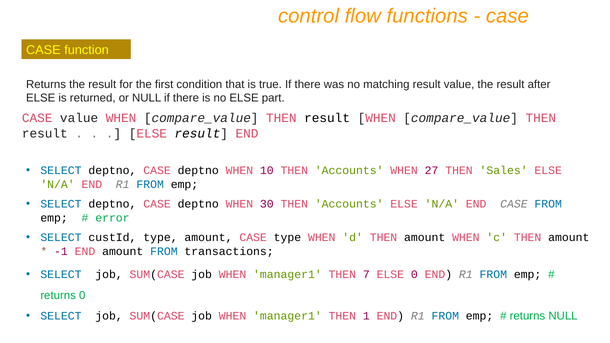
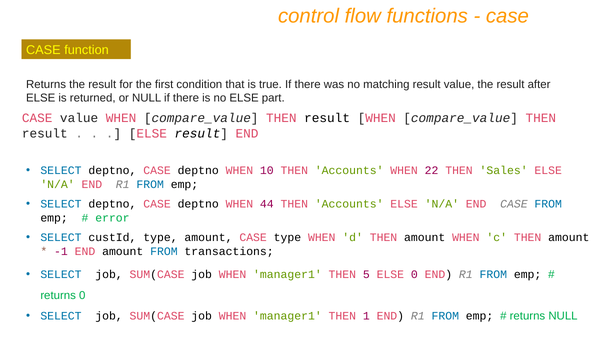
27: 27 -> 22 (432, 171)
30: 30 -> 44 (267, 204)
7: 7 -> 5 (366, 275)
